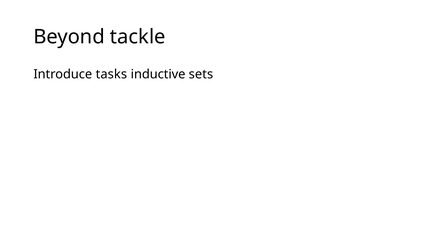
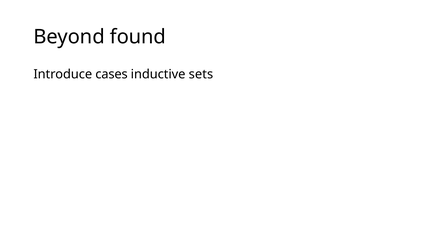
tackle: tackle -> found (138, 37)
tasks: tasks -> cases (112, 74)
